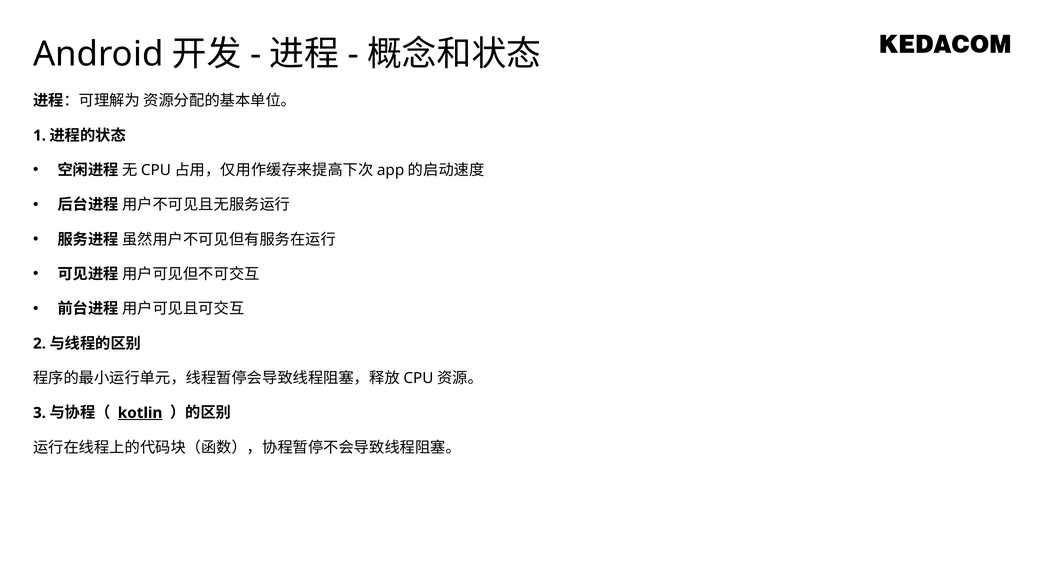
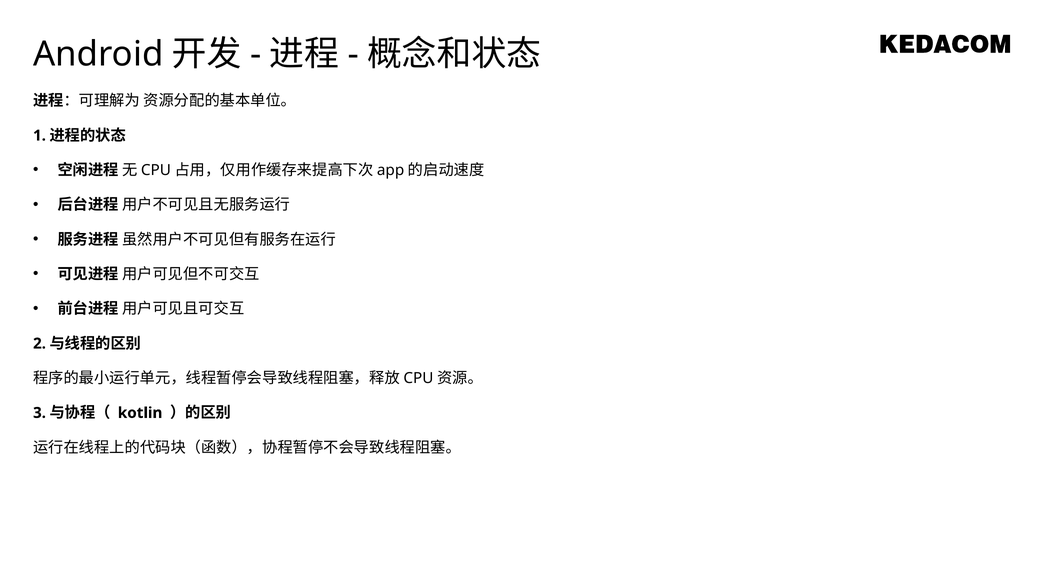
kotlin underline: present -> none (140, 413)
